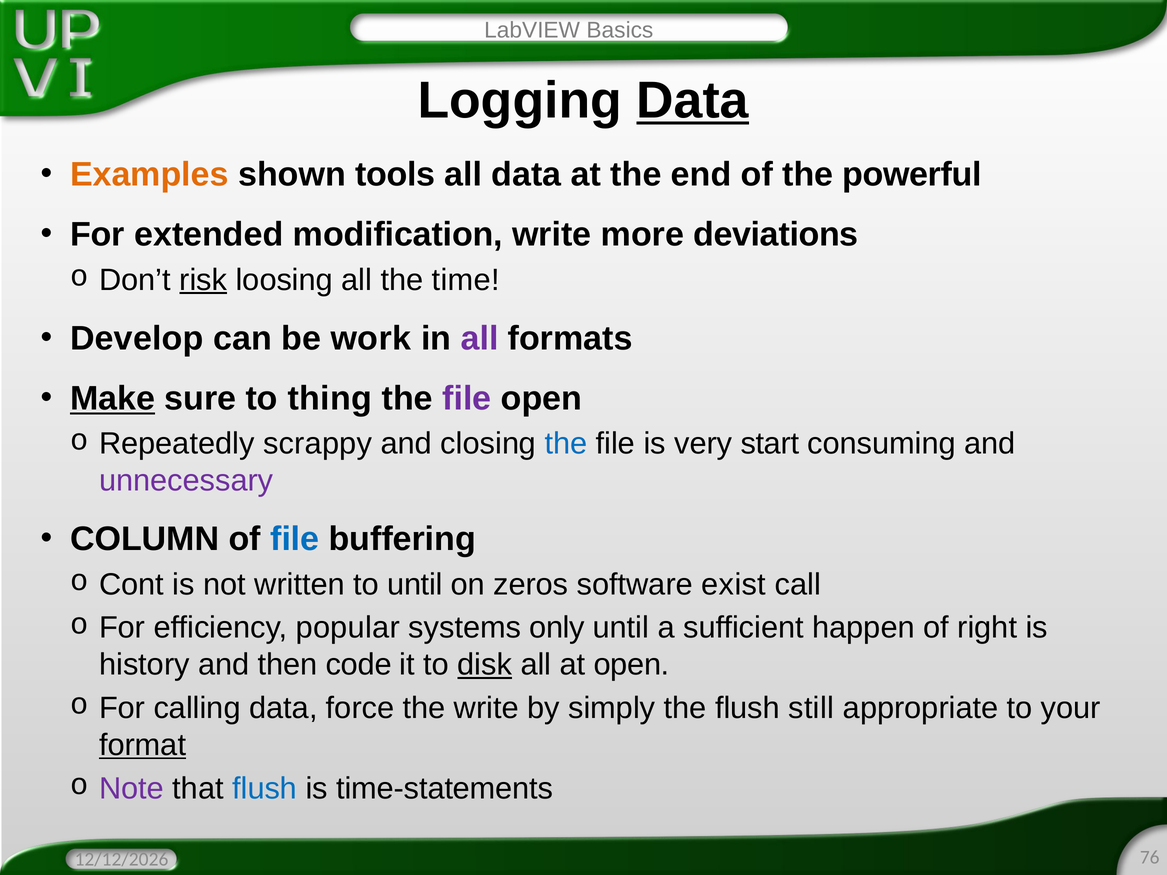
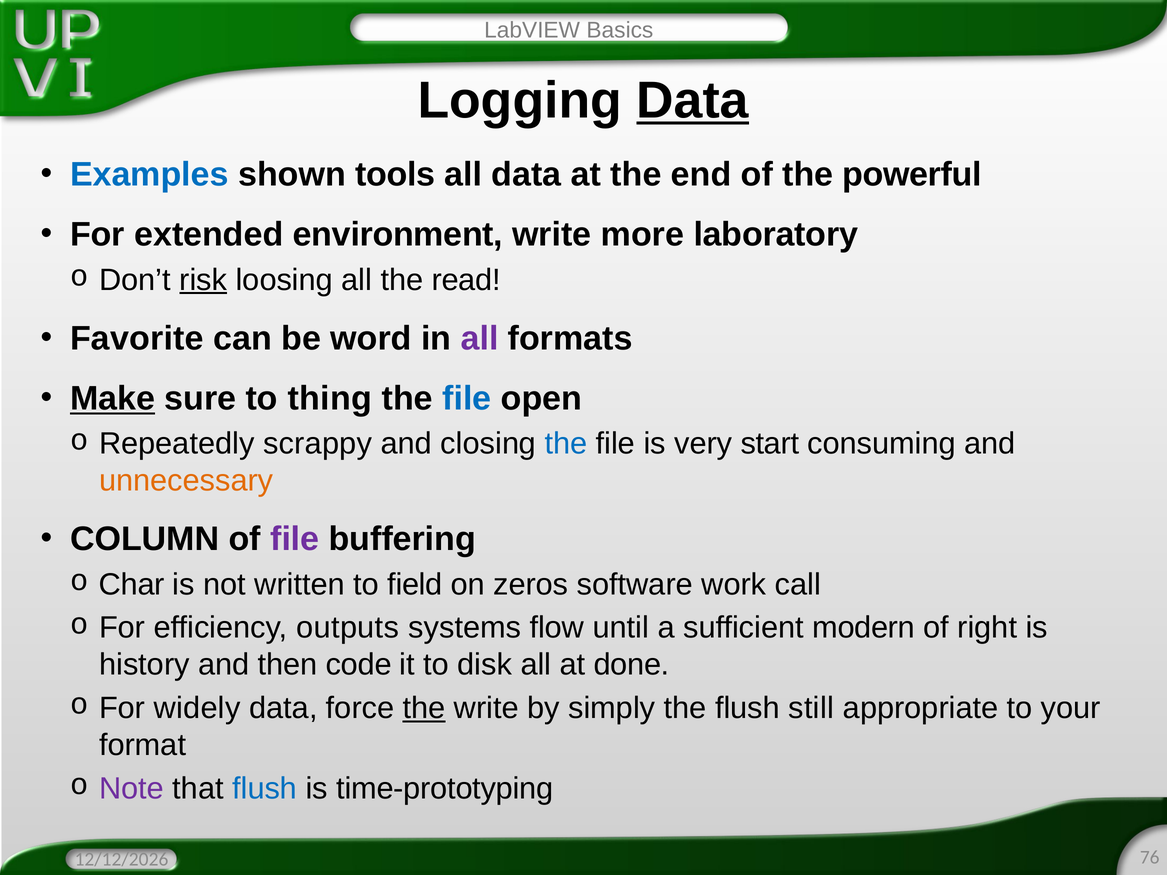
Examples colour: orange -> blue (149, 175)
modification: modification -> environment (398, 235)
deviations: deviations -> laboratory (776, 235)
time: time -> read (466, 280)
Develop: Develop -> Favorite (137, 338)
work: work -> word (371, 338)
file colour: purple -> blue (467, 399)
unnecessary colour: purple -> orange (186, 481)
file colour: blue -> purple (295, 539)
Cont: Cont -> Char (132, 585)
to until: until -> field (415, 585)
exist: exist -> work (734, 585)
popular: popular -> outputs (348, 628)
only: only -> flow (557, 628)
happen: happen -> modern (864, 628)
disk underline: present -> none (485, 665)
at open: open -> done (632, 665)
calling: calling -> widely (197, 708)
the underline: none -> present (424, 708)
format underline: present -> none (143, 745)
time-statements: time-statements -> time-prototyping (445, 789)
